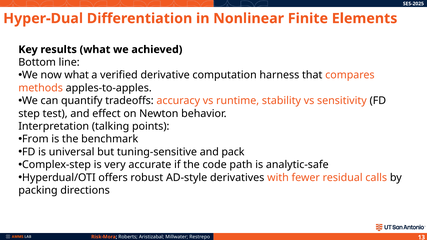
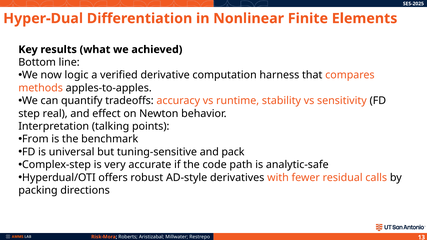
now what: what -> logic (77, 75)
test: test -> real (55, 114)
